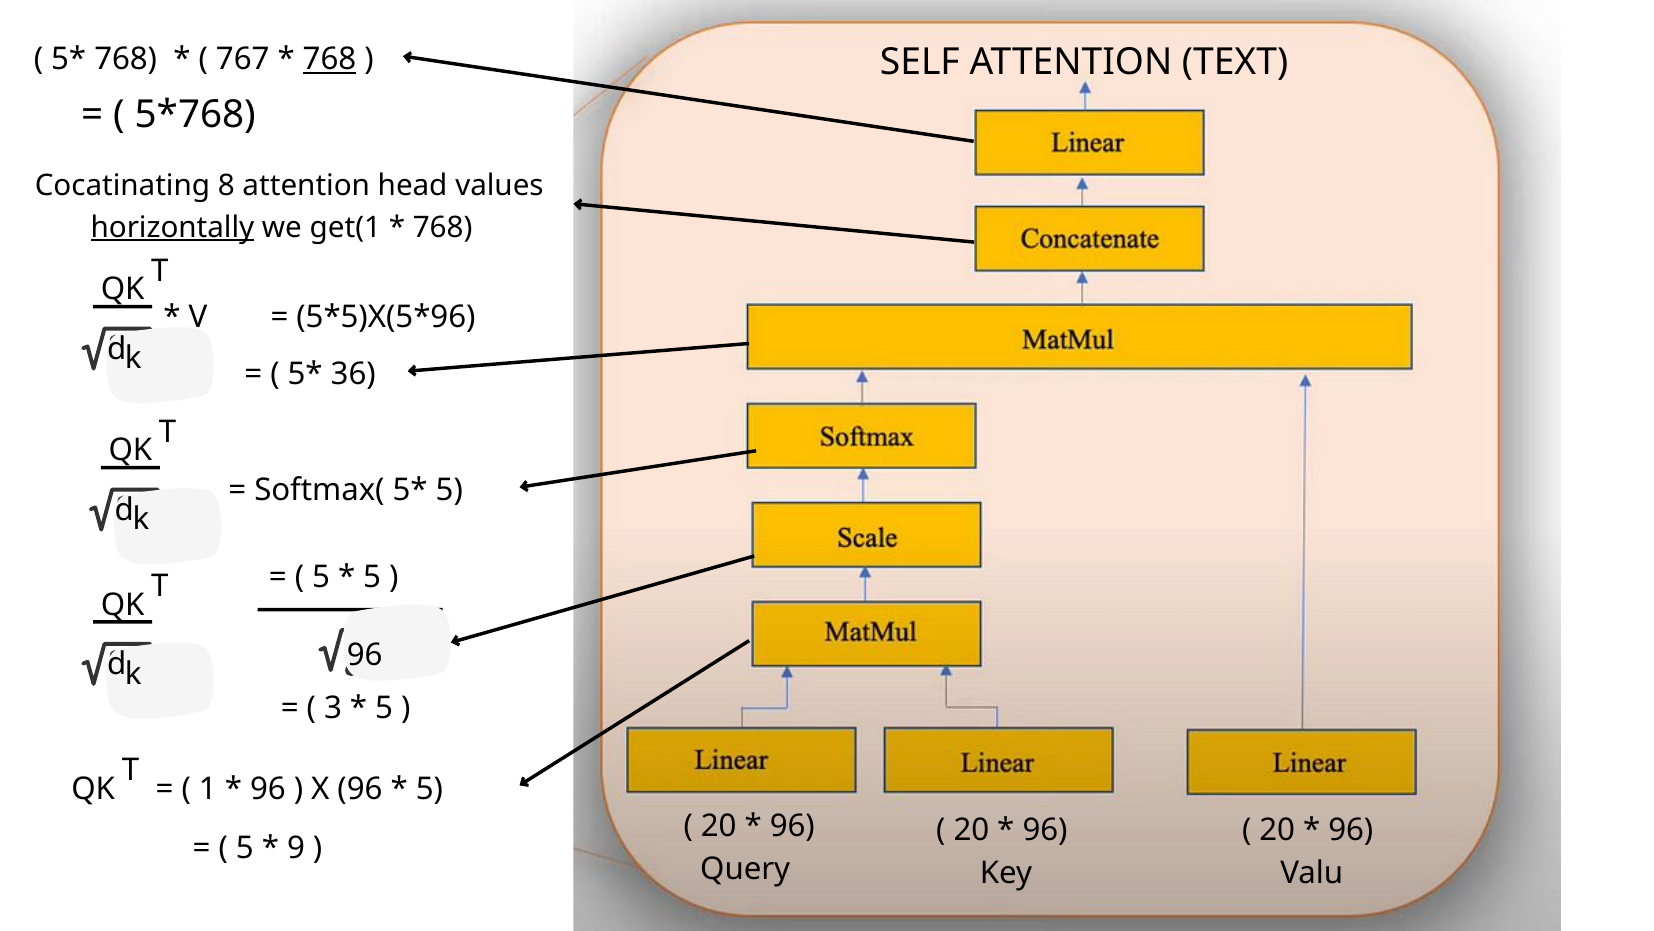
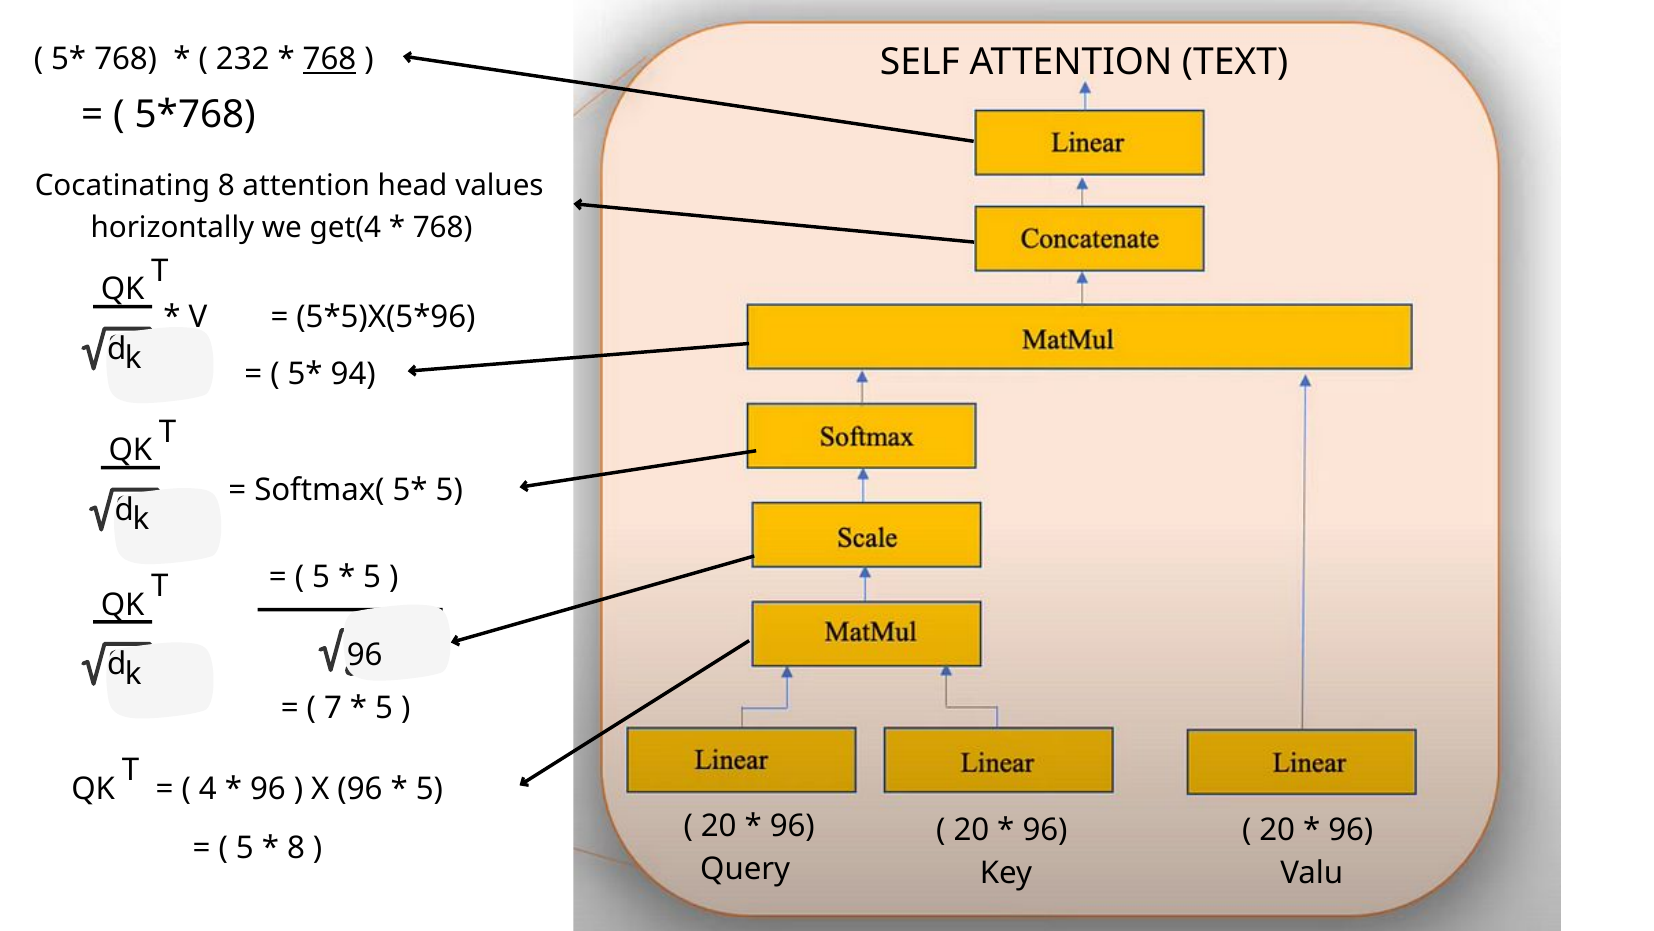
767: 767 -> 232 (243, 59)
horizontally underline: present -> none (172, 227)
get(1: get(1 -> get(4 (345, 227)
36: 36 -> 94 (353, 374)
3: 3 -> 7 (333, 707)
1: 1 -> 4 (208, 788)
9: 9 -> 8 (296, 847)
